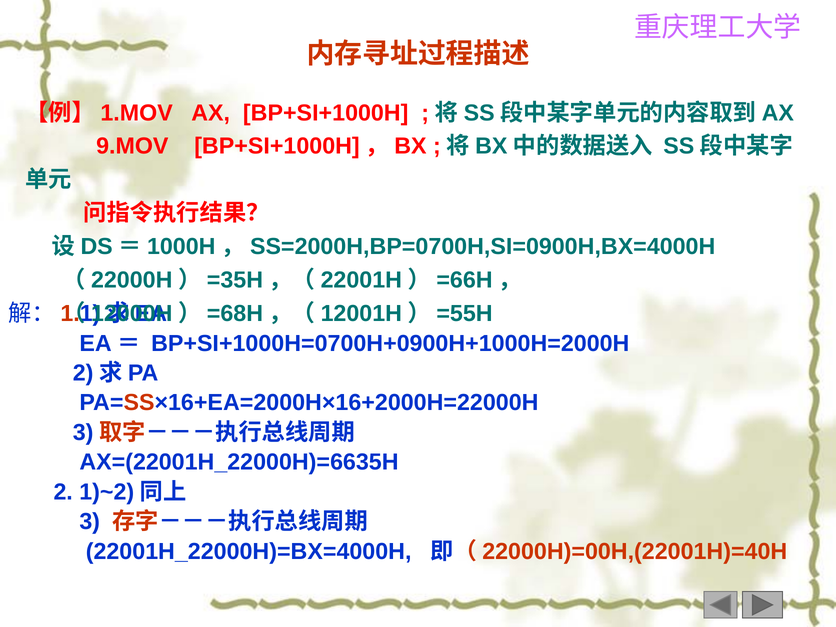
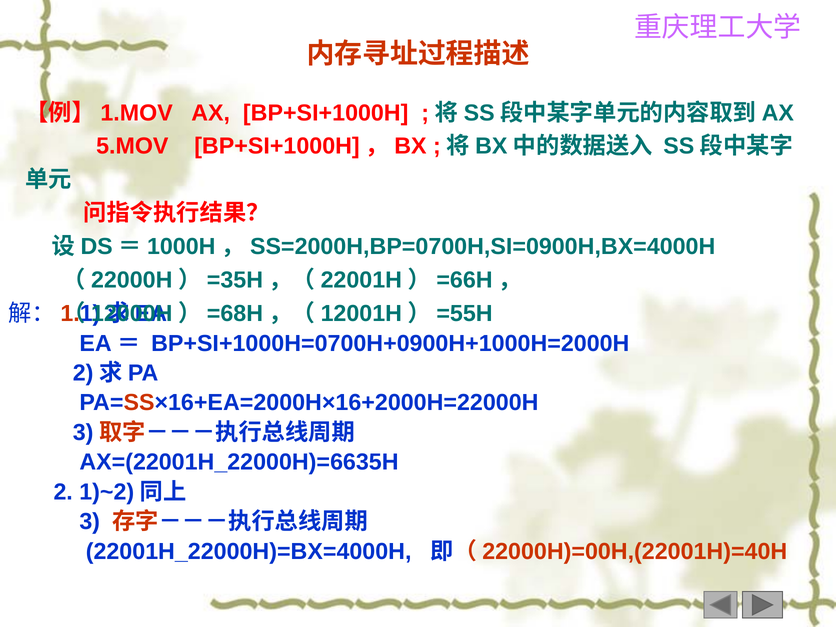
9.MOV: 9.MOV -> 5.MOV (132, 146)
